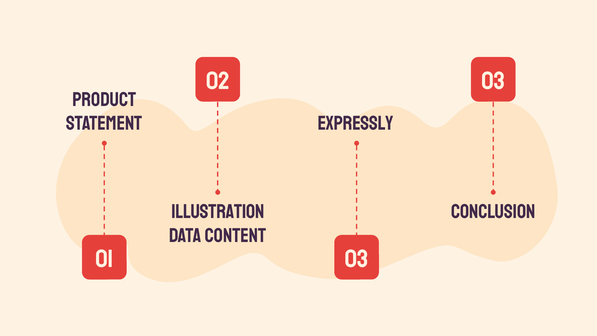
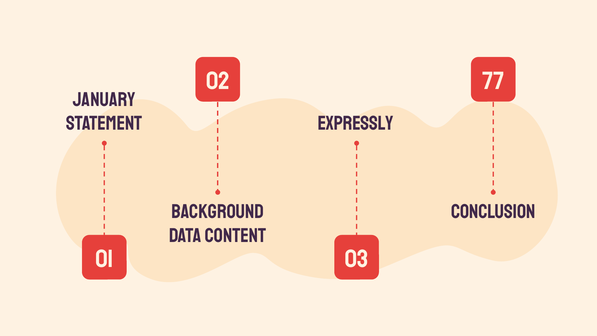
02 03: 03 -> 77 (493, 81)
Product: Product -> January (104, 99)
Illustration: Illustration -> Background (218, 212)
